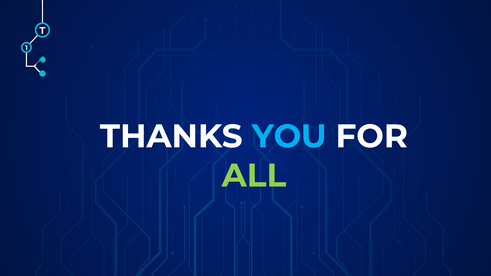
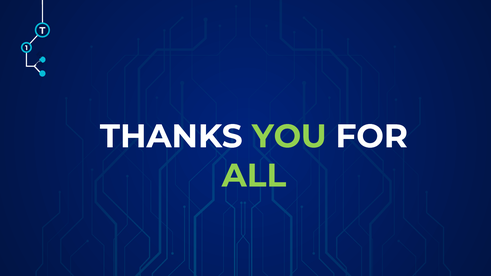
YOU colour: light blue -> light green (289, 137)
